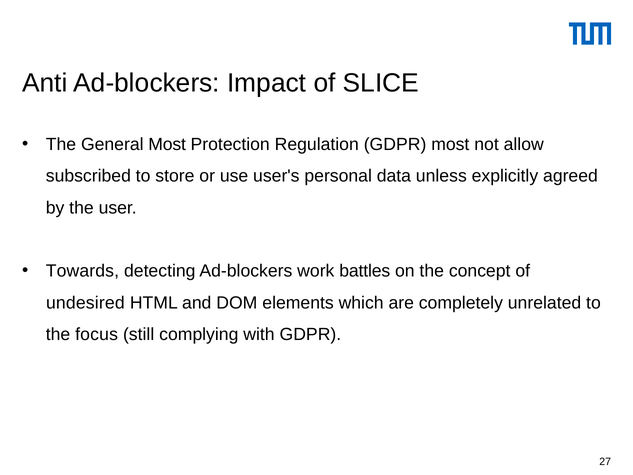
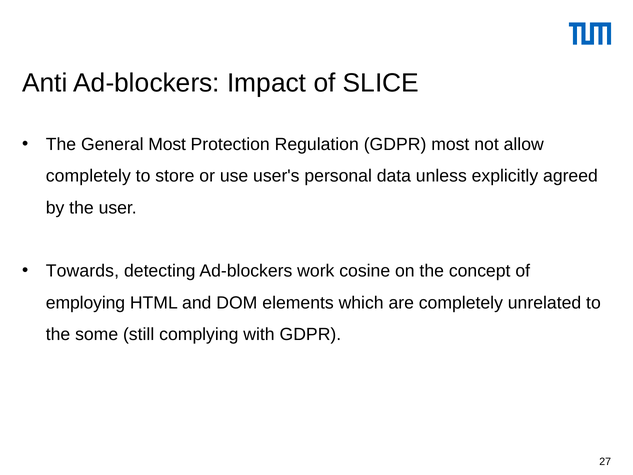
subscribed: subscribed -> completely (88, 176)
battles: battles -> cosine (365, 271)
undesired: undesired -> employing (85, 303)
focus: focus -> some (97, 334)
